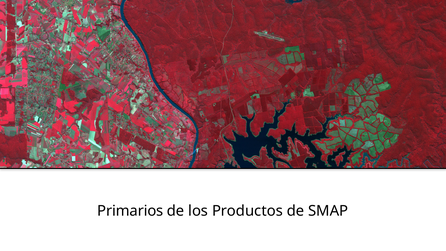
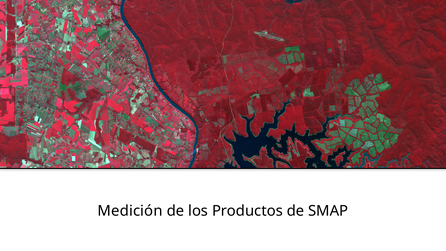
Primarios: Primarios -> Medición (130, 211)
